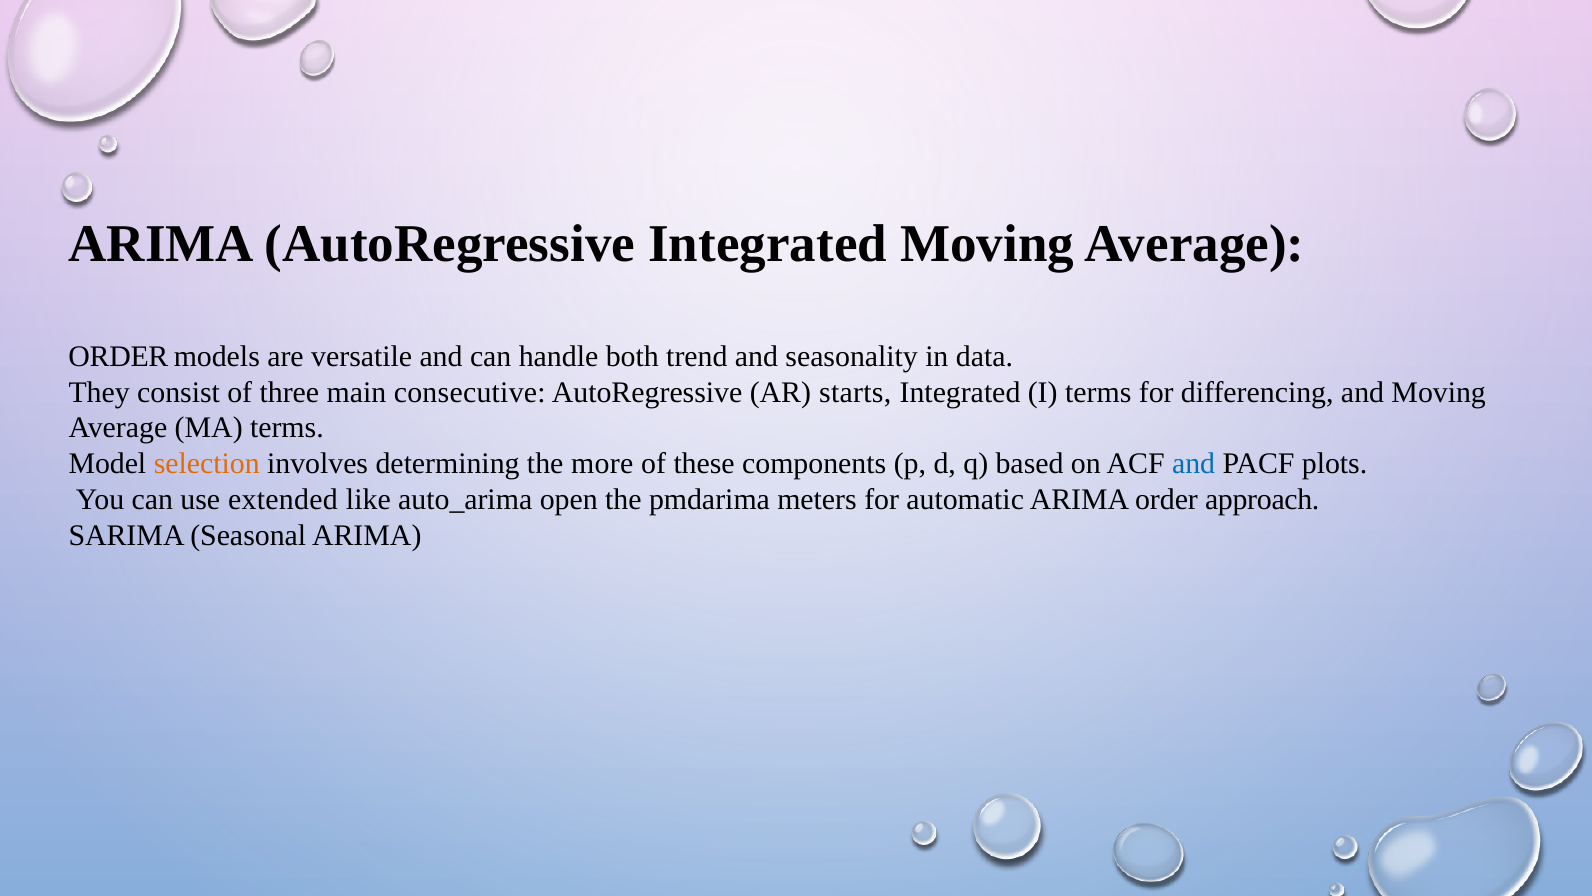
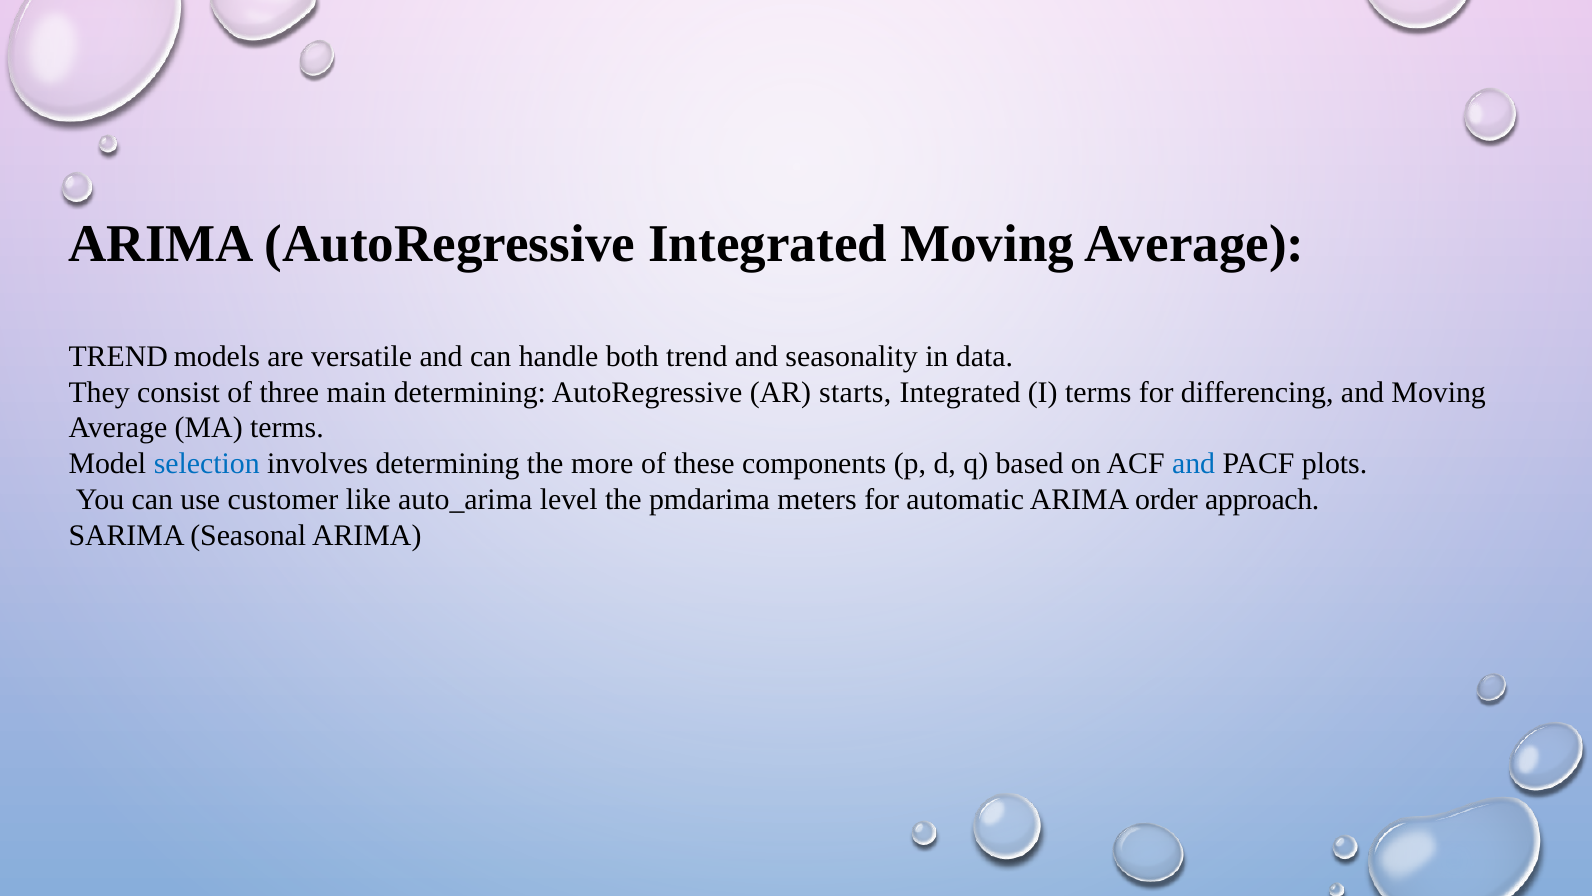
ORDER: ORDER -> TREND (118, 356)
main consecutive: consecutive -> determining (470, 392)
selection colour: orange -> blue (207, 464)
extended: extended -> customer (283, 499)
open: open -> level (569, 499)
